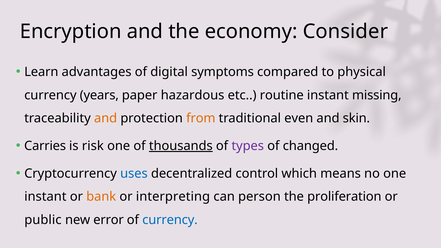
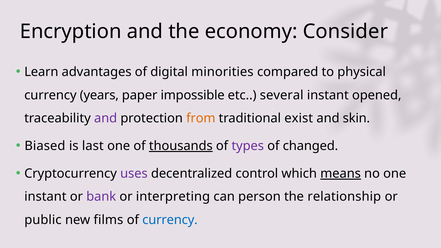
symptoms: symptoms -> minorities (222, 72)
hazardous: hazardous -> impossible (193, 95)
routine: routine -> several (282, 95)
missing: missing -> opened (377, 95)
and colour: orange -> purple (106, 118)
even: even -> exist (299, 118)
Carries: Carries -> Biased (45, 146)
risk: risk -> last (93, 146)
uses colour: blue -> purple (134, 174)
means underline: none -> present (341, 174)
bank colour: orange -> purple (101, 197)
proliferation: proliferation -> relationship (344, 197)
error: error -> films (108, 220)
